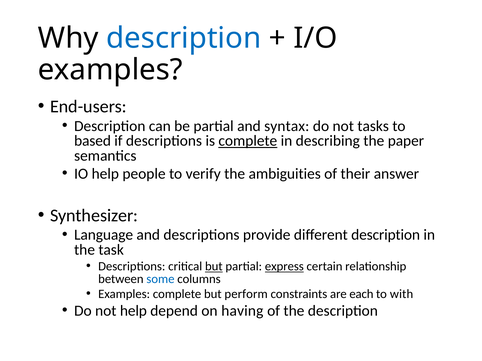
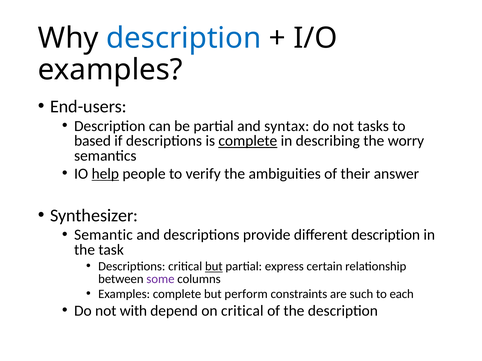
paper: paper -> worry (406, 141)
help underline: none -> present (105, 174)
Language: Language -> Semantic (103, 235)
express underline: present -> none (284, 267)
some colour: blue -> purple (160, 279)
each: each -> such (361, 295)
with: with -> each (402, 295)
not help: help -> with (133, 311)
on having: having -> critical (242, 311)
